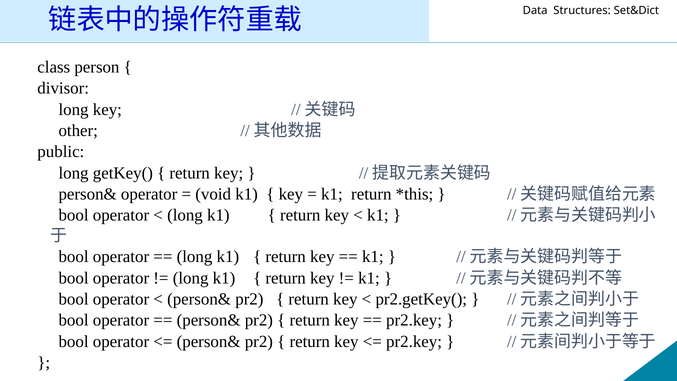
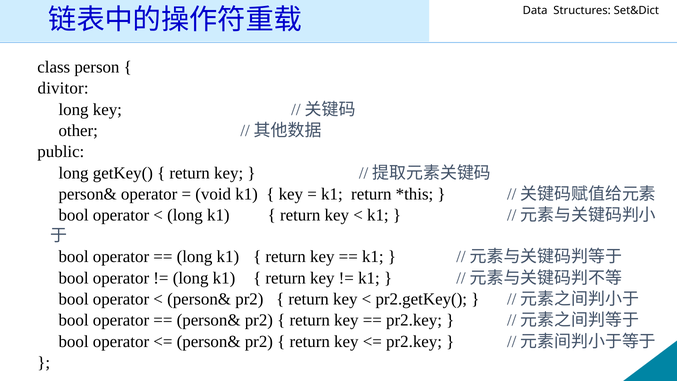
divisor: divisor -> divitor (63, 88)
